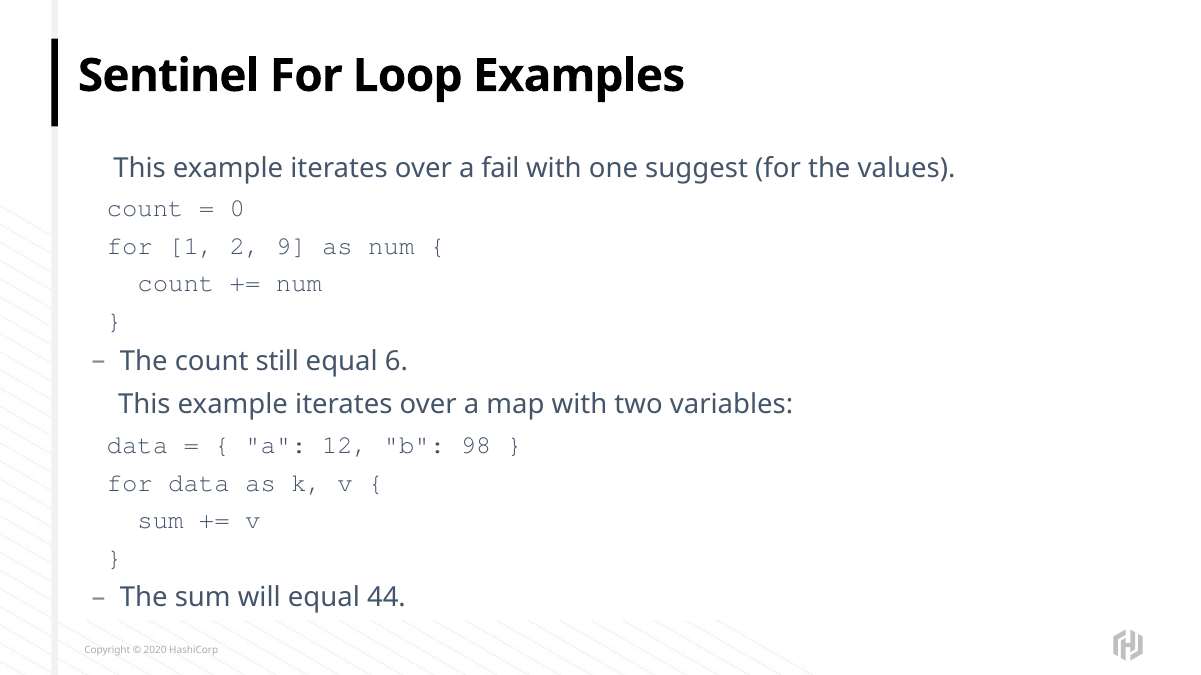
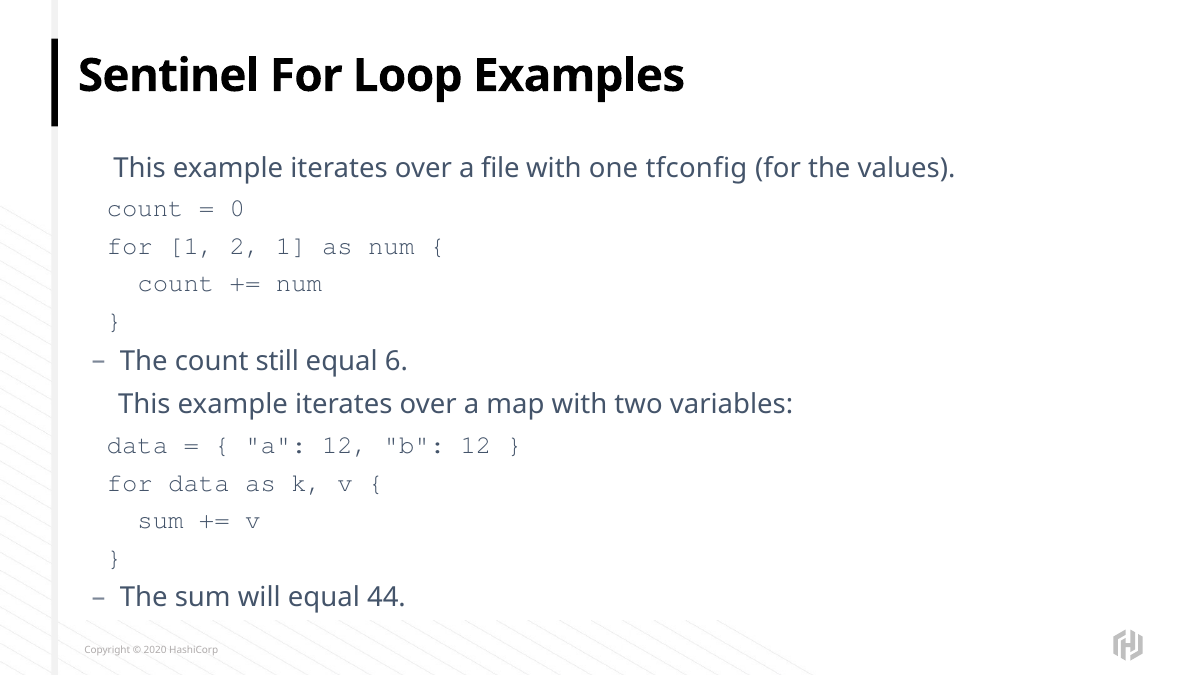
fail: fail -> file (500, 168)
suggest: suggest -> tfconfig (696, 168)
2 9: 9 -> 1 (291, 246)
b 98: 98 -> 12 (476, 445)
